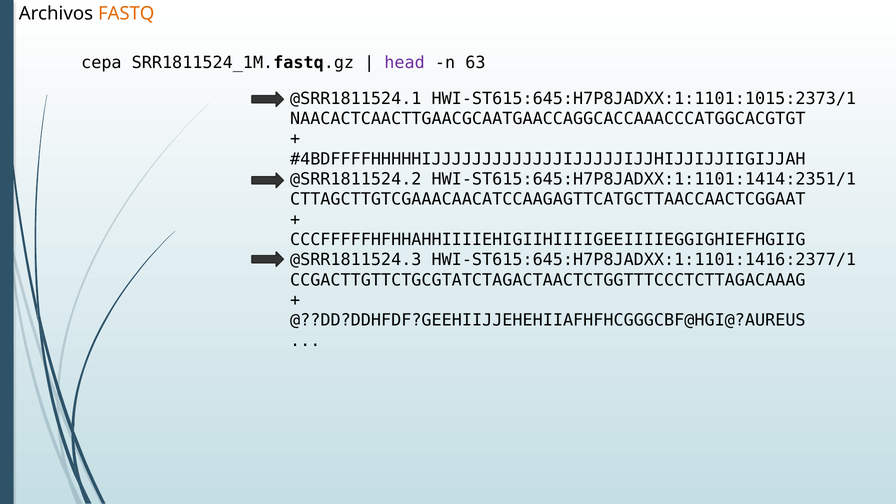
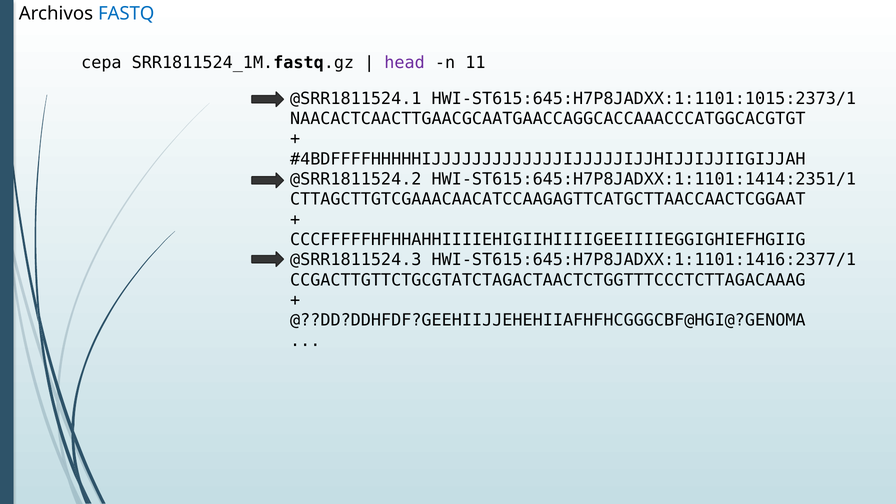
FASTQ colour: orange -> blue (126, 13)
63: 63 -> 11 (475, 63)
@??DD?DDHFDF?GEEHIIJJEHEHIIAFHFHCGGGCBF@HGI@?AUREUS: @??DD?DDHFDF?GEEHIIJJEHEHIIAFHFHCGGGCBF@HGI@?AUREUS -> @??DD?DDHFDF?GEEHIIJJEHEHIIAFHFHCGGGCBF@HGI@?GENOMA (548, 320)
